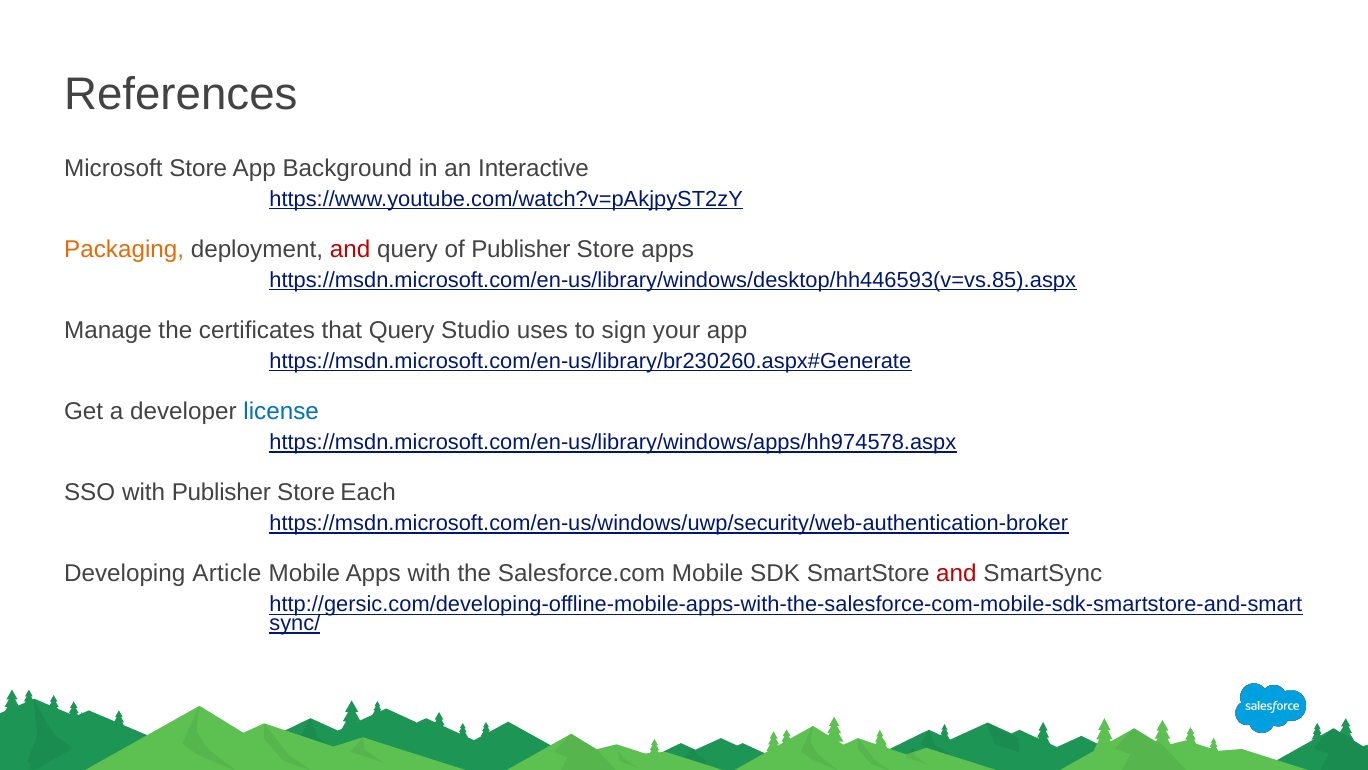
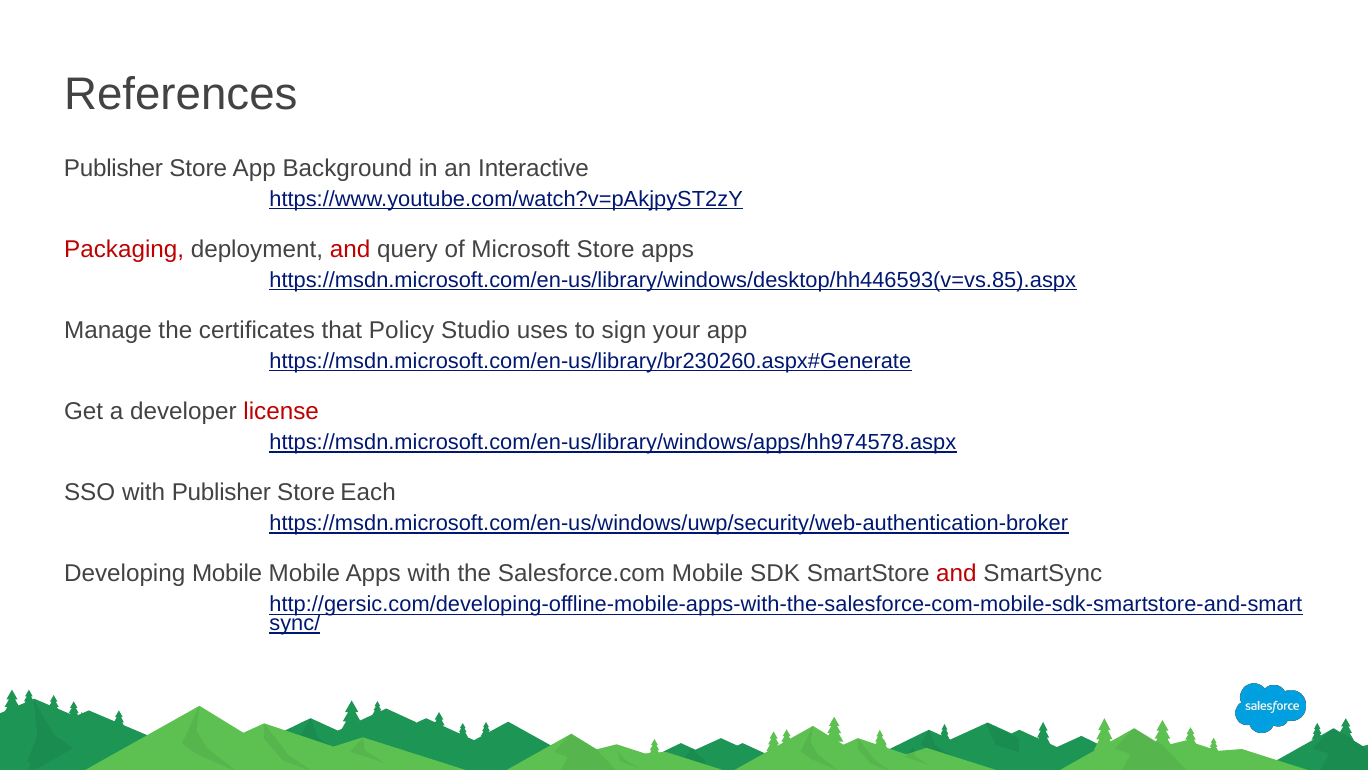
Microsoft: Microsoft -> Publisher (113, 168)
Packaging colour: orange -> red (124, 249)
of Publisher: Publisher -> Microsoft (521, 249)
that Query: Query -> Policy (402, 330)
license colour: blue -> red (281, 412)
Developing Article: Article -> Mobile (227, 574)
